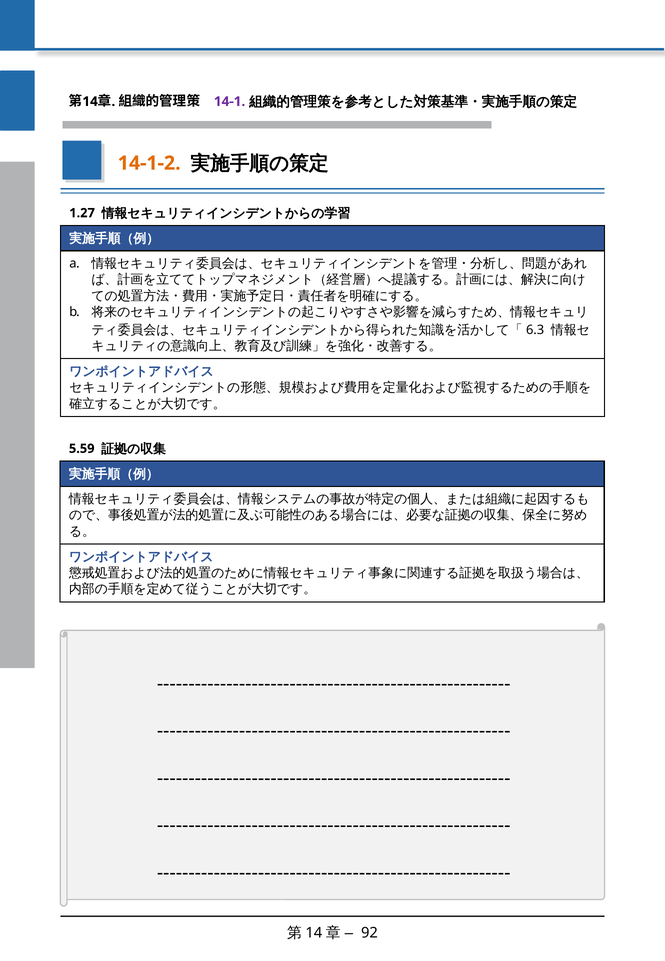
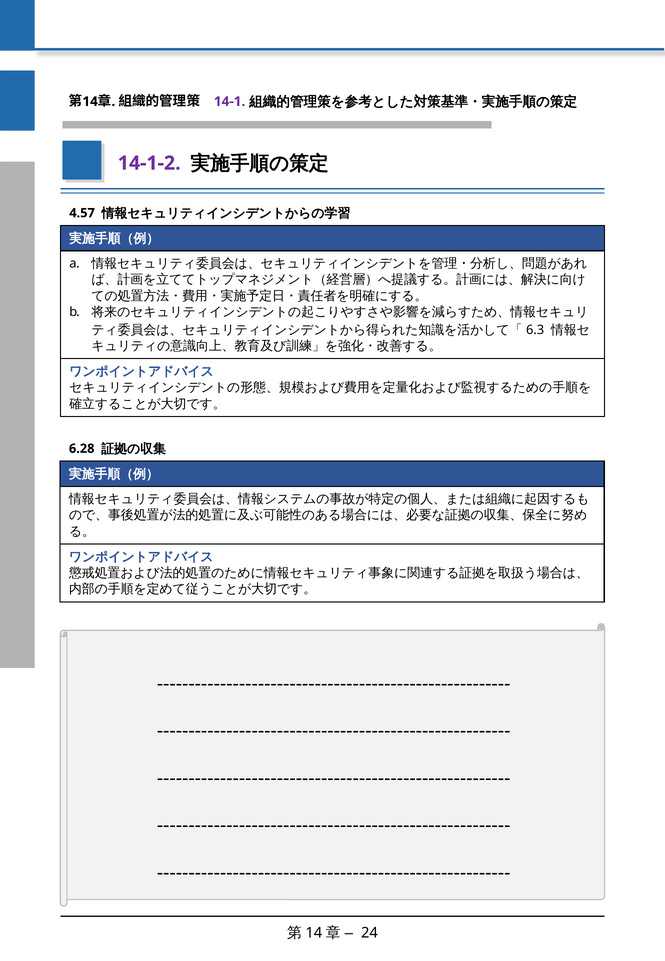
14-1-2 colour: orange -> purple (149, 163)
1.27: 1.27 -> 4.57 (82, 213)
5.59: 5.59 -> 6.28 (82, 448)
92: 92 -> 24 (369, 933)
